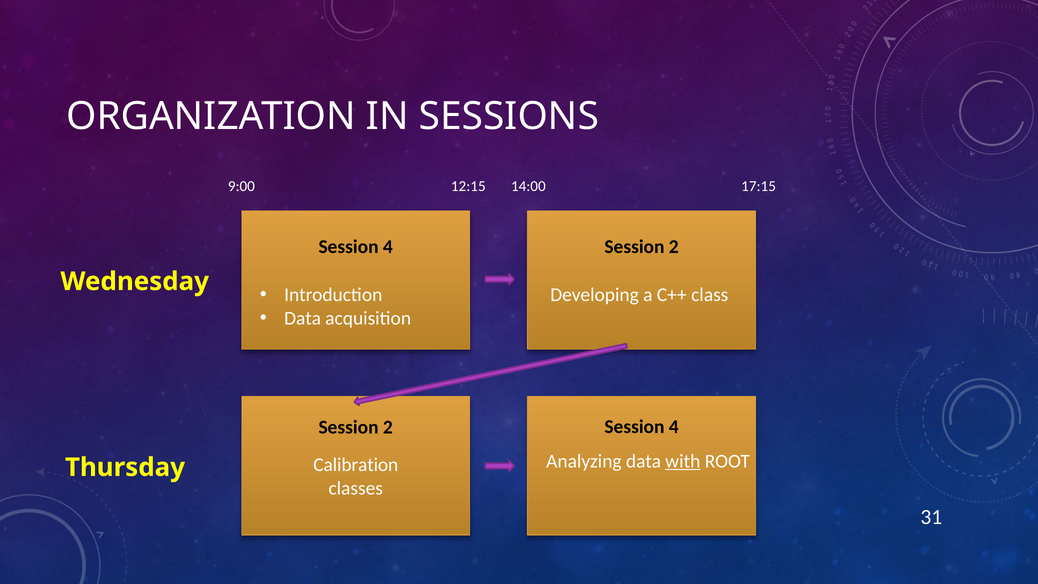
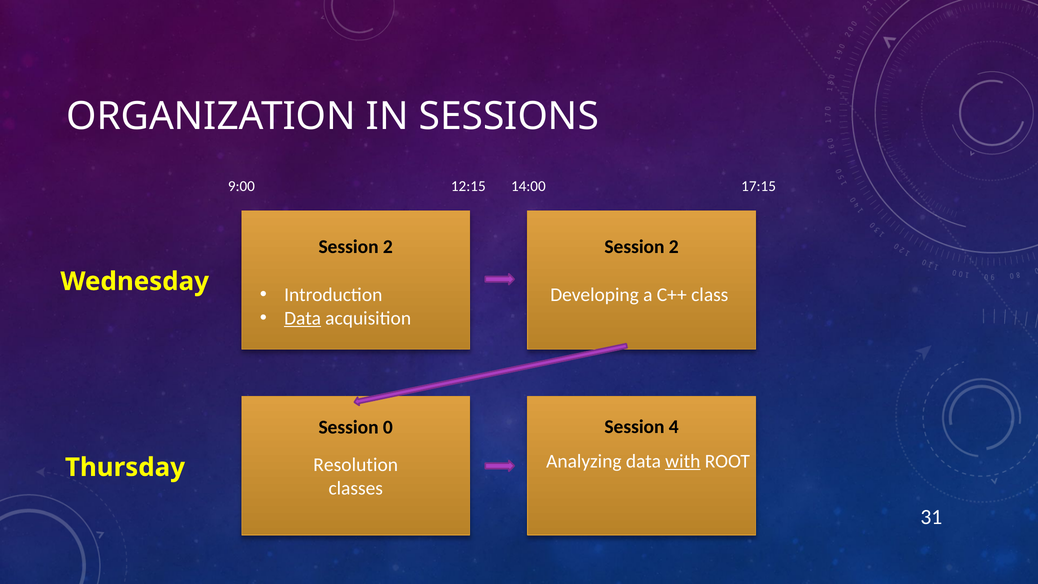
4: 4 -> 2 (388, 247)
Data underline: none -> present (303, 318)
2: 2 -> 0 (388, 427)
Calibration: Calibration -> Resolution (356, 465)
